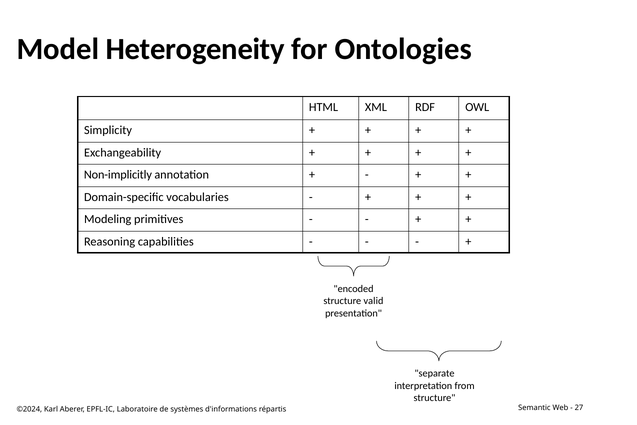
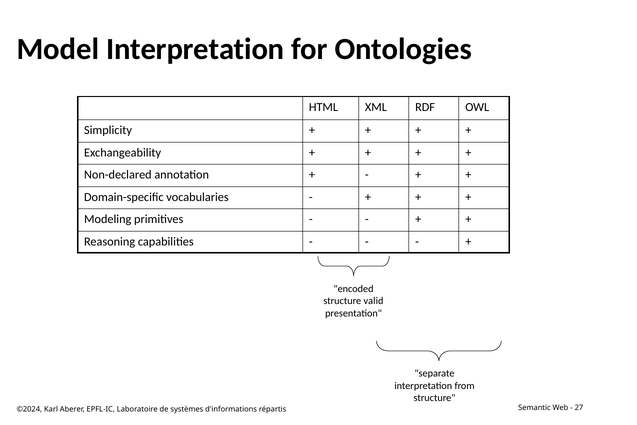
Model Heterogeneity: Heterogeneity -> Interpretation (195, 49)
Non-implicitly: Non-implicitly -> Non-declared (118, 175)
